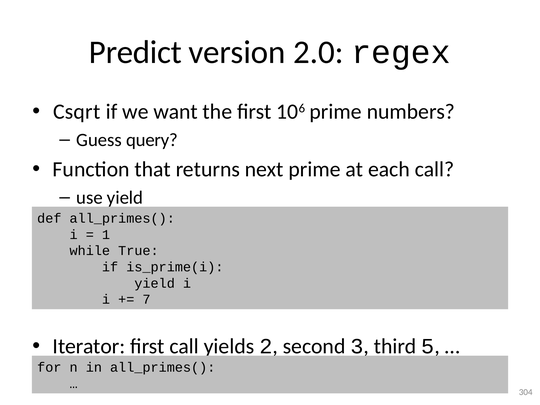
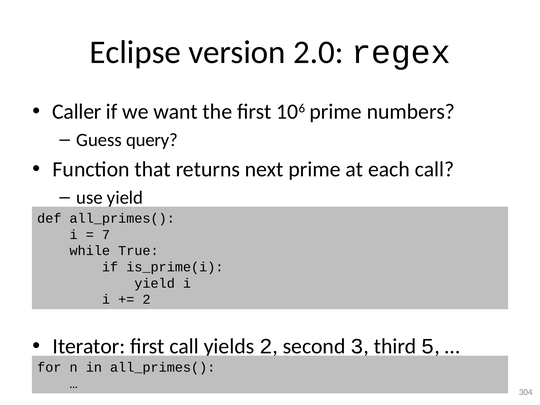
Predict: Predict -> Eclipse (135, 52)
Csqrt: Csqrt -> Caller (77, 112)
1: 1 -> 7 (106, 235)
7: 7 -> 2 (147, 299)
